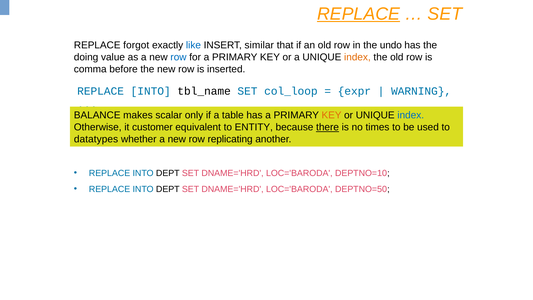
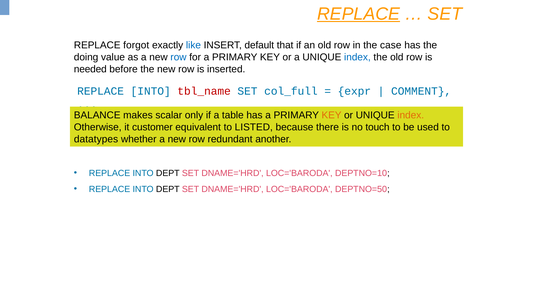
similar: similar -> default (259, 45)
undo: undo -> case (391, 45)
index colour: orange -> blue (357, 57)
comma: comma -> needed (90, 69)
tbl_name colour: black -> red (204, 91)
col_loop: col_loop -> col_full (291, 91)
WARNING: WARNING -> COMMENT (421, 91)
index colour: blue -> orange (411, 115)
ENTITY: ENTITY -> LISTED (254, 127)
there underline: present -> none (328, 127)
times: times -> touch (378, 127)
replicating: replicating -> redundant (230, 139)
